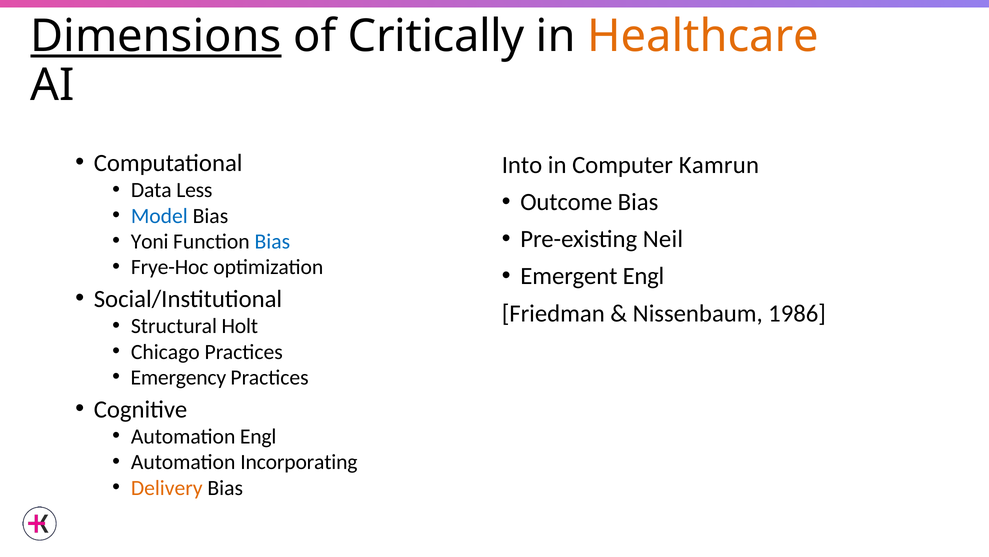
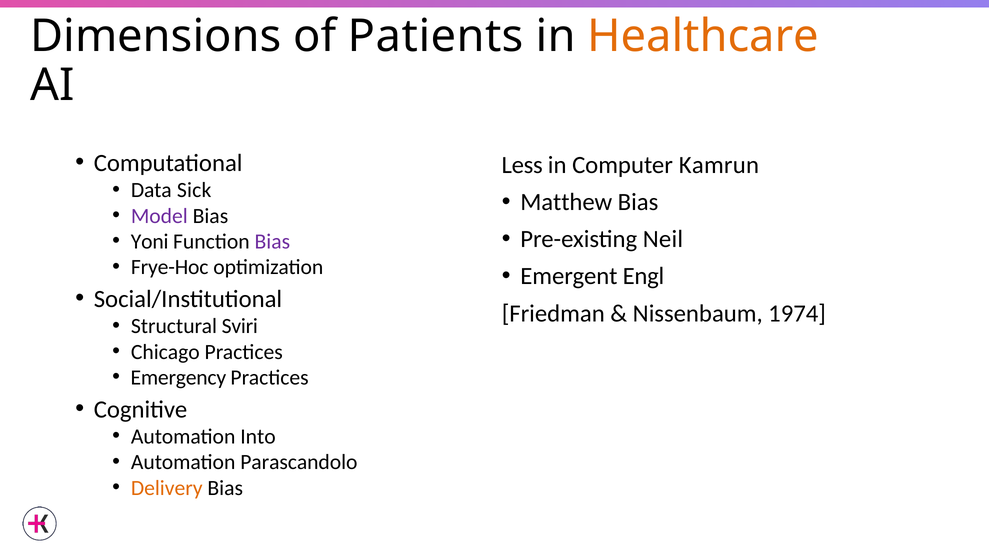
Dimensions underline: present -> none (156, 36)
Critically: Critically -> Patients (436, 36)
Into: Into -> Less (522, 165)
Less: Less -> Sick (194, 190)
Outcome: Outcome -> Matthew (566, 202)
Model colour: blue -> purple (159, 216)
Bias colour: blue -> purple (272, 241)
1986: 1986 -> 1974 (797, 313)
Holt: Holt -> Sviri (240, 326)
Automation Engl: Engl -> Into (258, 436)
Incorporating: Incorporating -> Parascandolo (299, 462)
